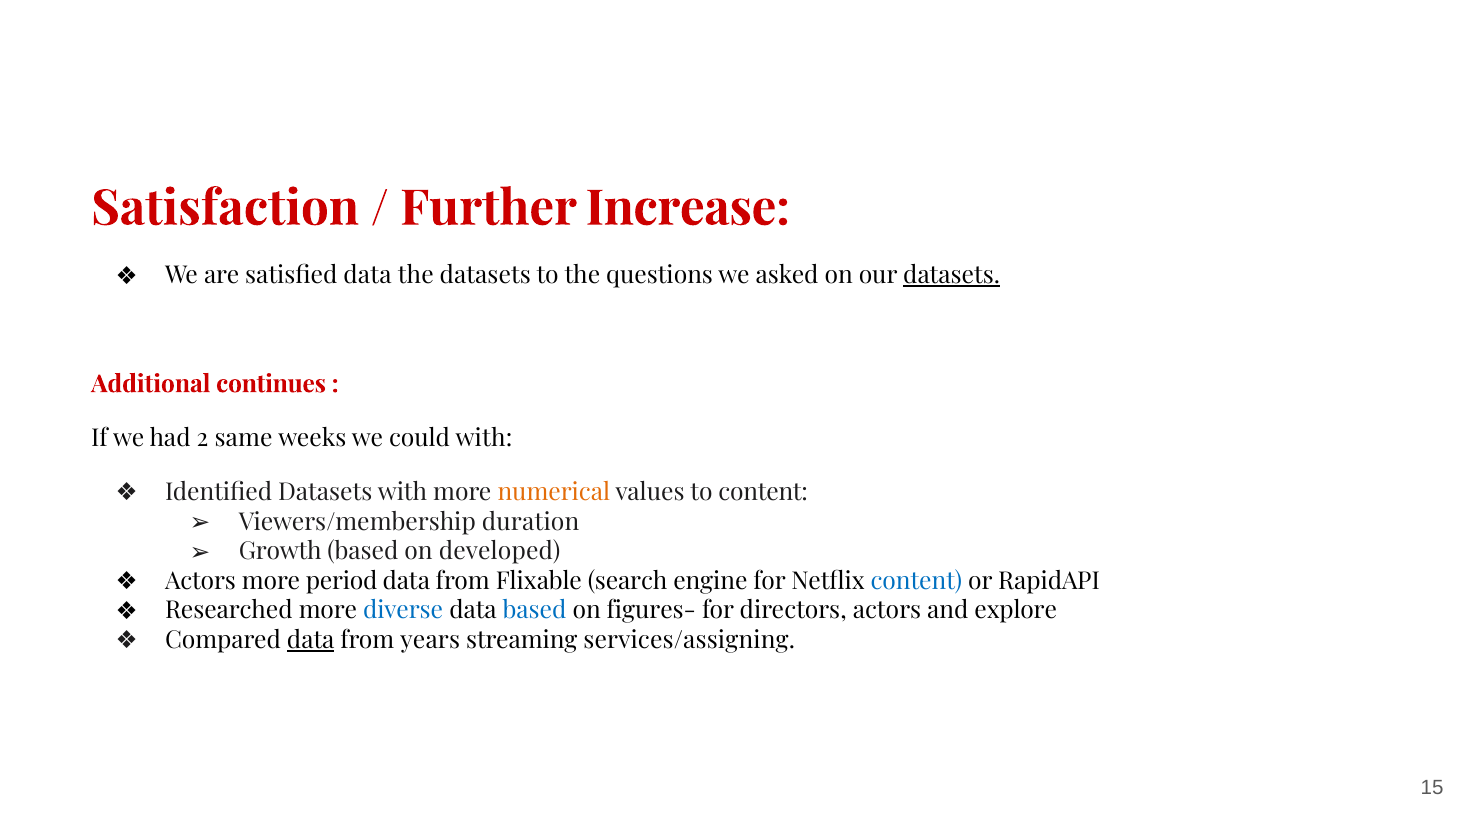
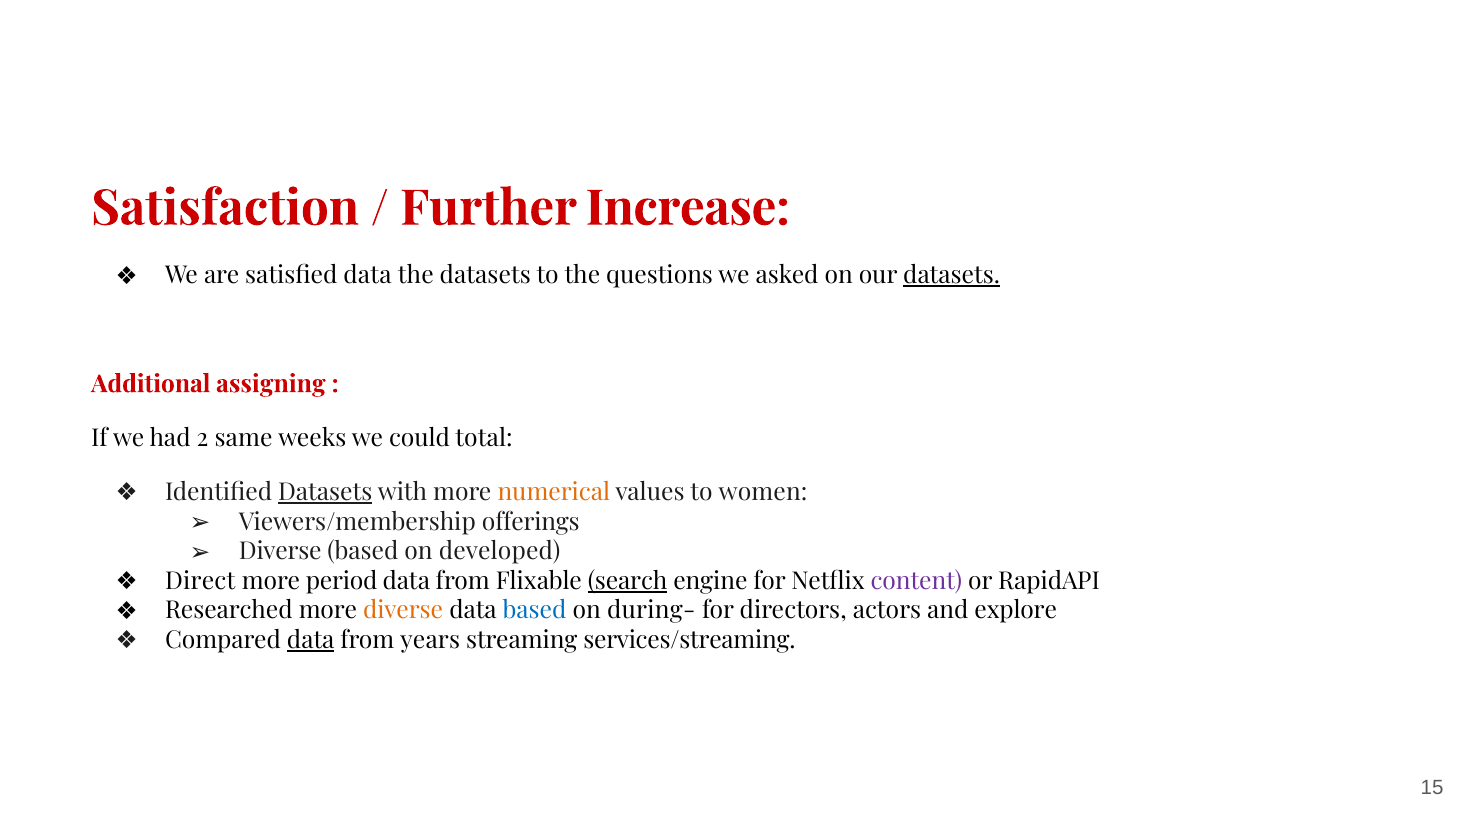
continues: continues -> assigning (271, 384)
could with: with -> total (484, 438)
Datasets underline: none -> present (325, 492)
to content: content -> women (763, 492)
duration: duration -> offerings (531, 522)
Growth: Growth -> Diverse (280, 551)
Actors: Actors -> Direct (200, 581)
search underline: none -> present (628, 581)
content colour: blue -> purple (916, 581)
diverse colour: blue -> orange (403, 610)
figures-: figures- -> during- (651, 610)
services/assigning: services/assigning -> services/streaming (689, 640)
